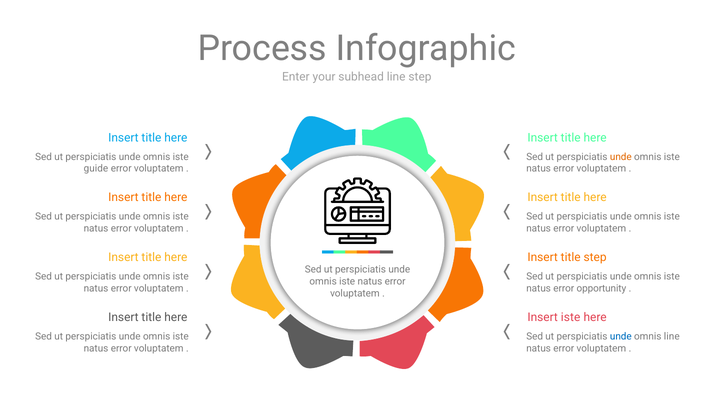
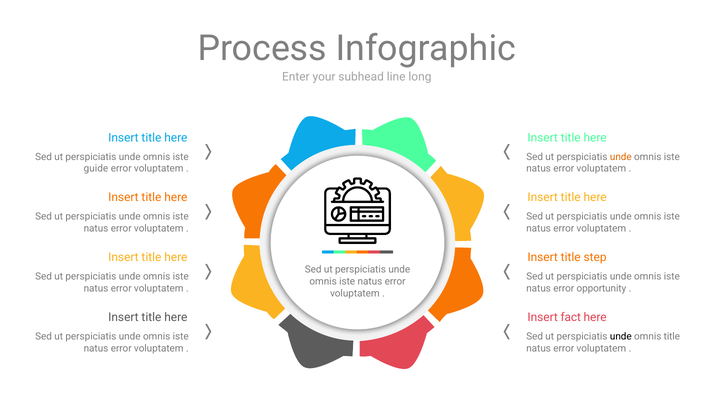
line step: step -> long (420, 77)
Insert iste: iste -> fact (571, 318)
unde colour: blue -> black (621, 337)
omnis line: line -> title (672, 337)
